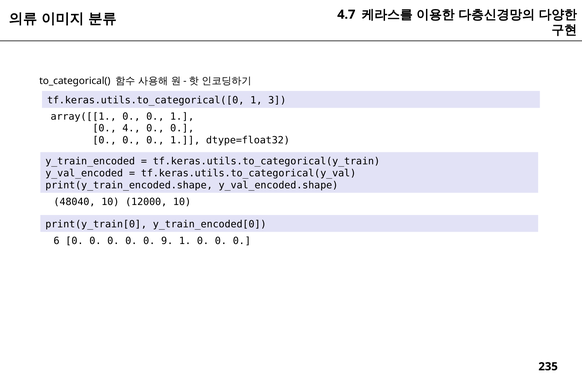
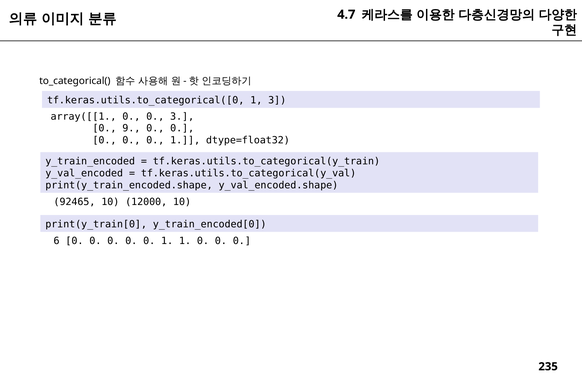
array([[1 0 0 1: 1 -> 3 (182, 117)
4: 4 -> 9 (131, 128)
48040: 48040 -> 92465 (74, 202)
9: 9 -> 1 (167, 241)
